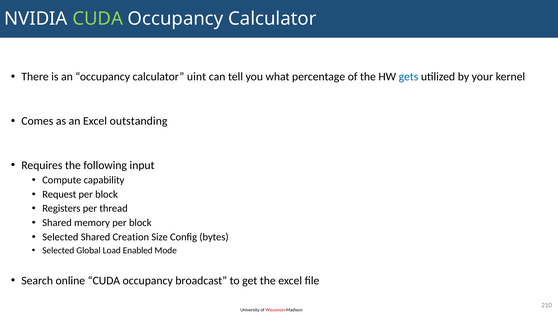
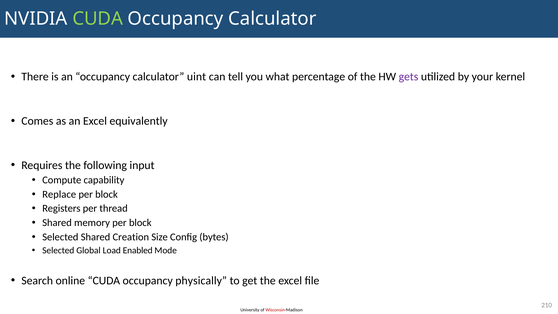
gets colour: blue -> purple (409, 77)
outstanding: outstanding -> equivalently (139, 121)
Request: Request -> Replace (59, 194)
broadcast: broadcast -> physically (201, 280)
